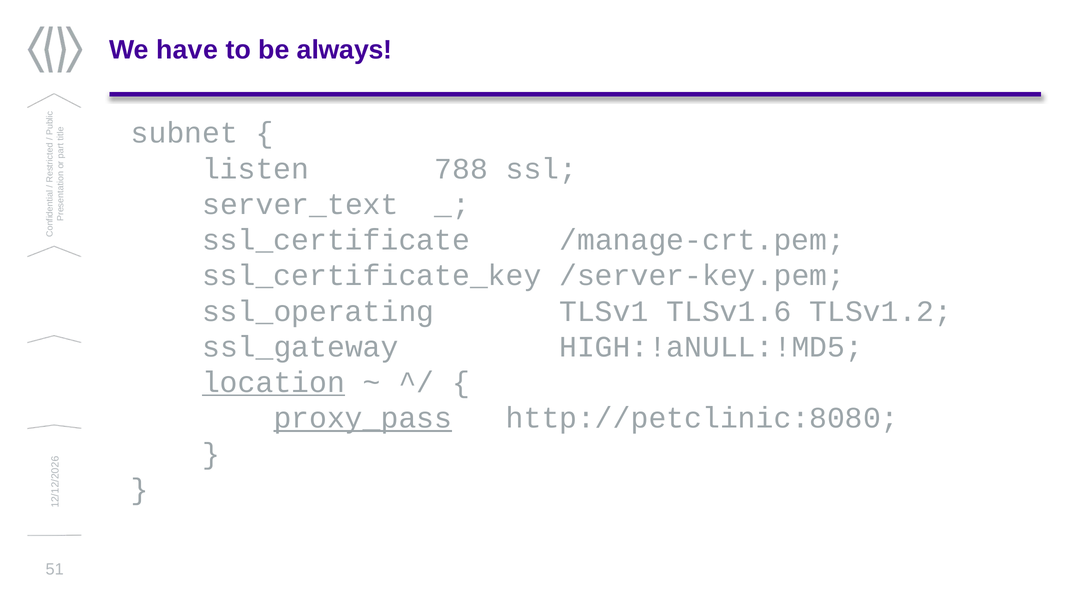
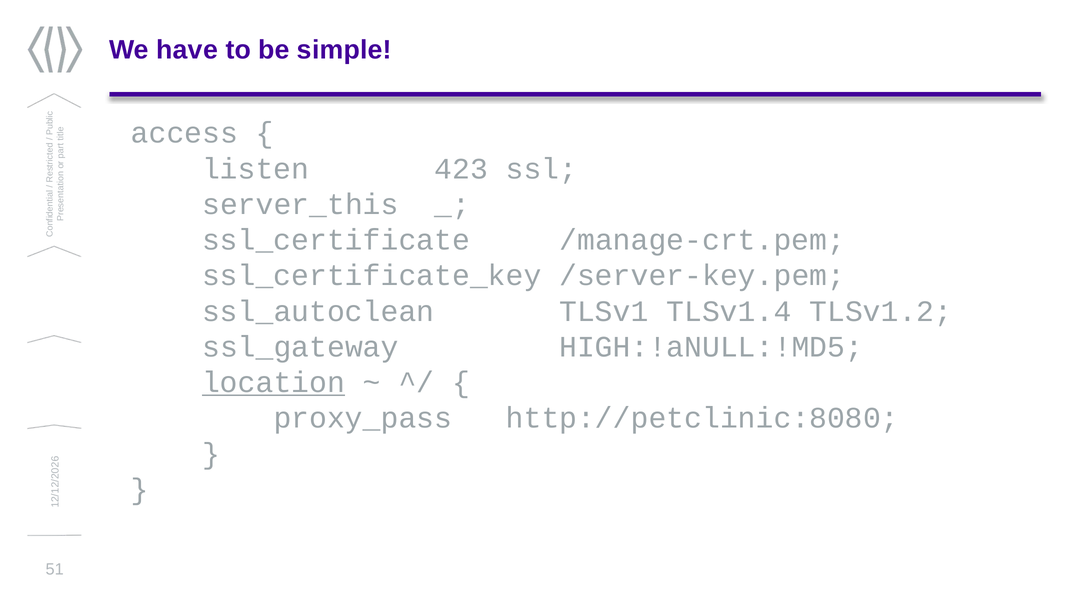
always: always -> simple (344, 50)
subnet: subnet -> access (184, 133)
788: 788 -> 423 (461, 169)
server_text: server_text -> server_this (300, 204)
ssl_operating: ssl_operating -> ssl_autoclean (318, 311)
TLSv1.6: TLSv1.6 -> TLSv1.4 (729, 311)
proxy_pass underline: present -> none (363, 418)
